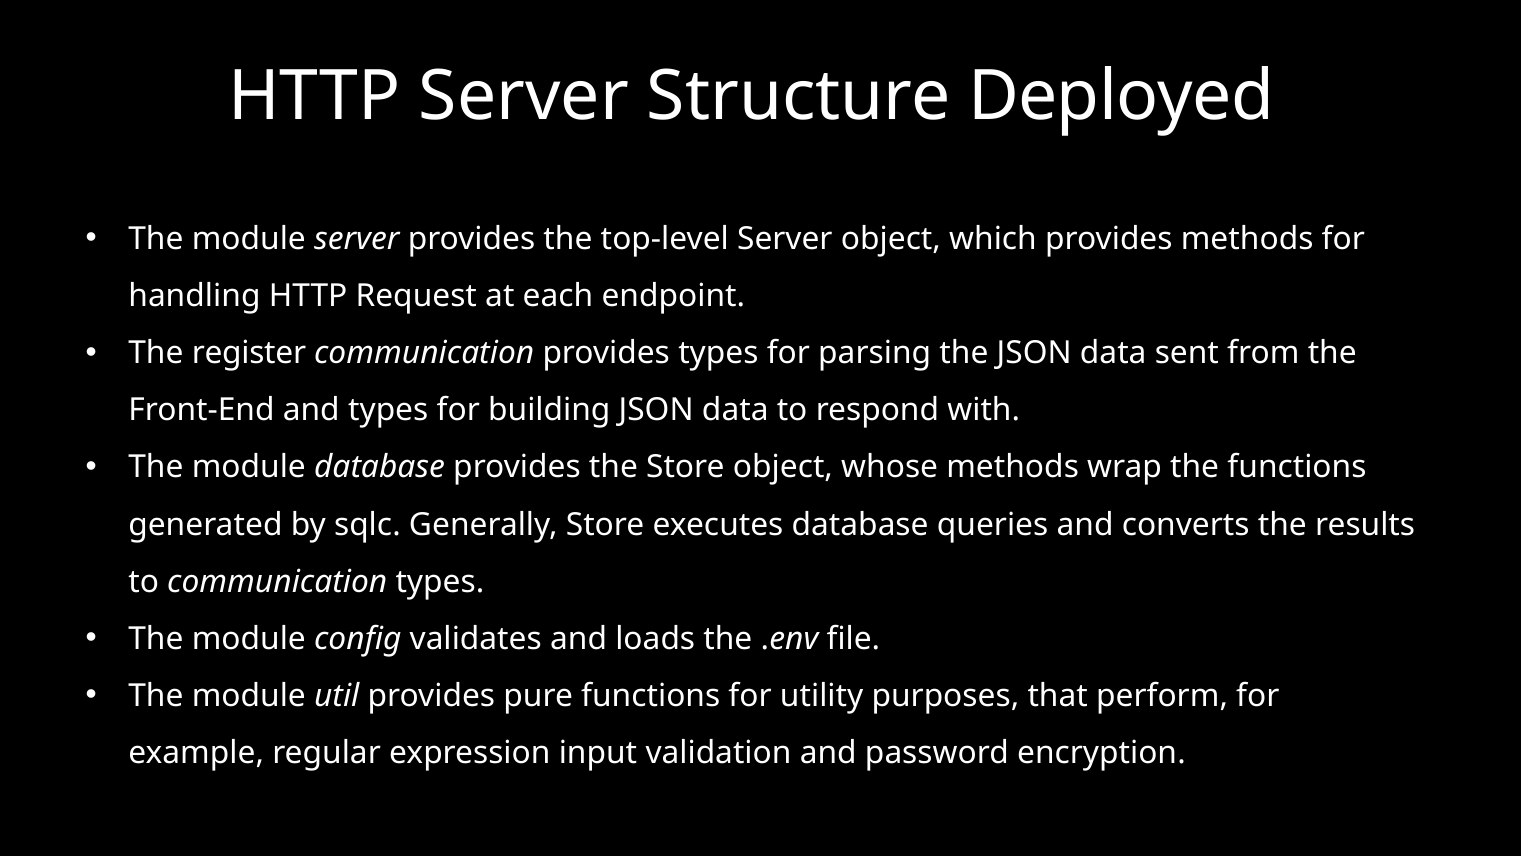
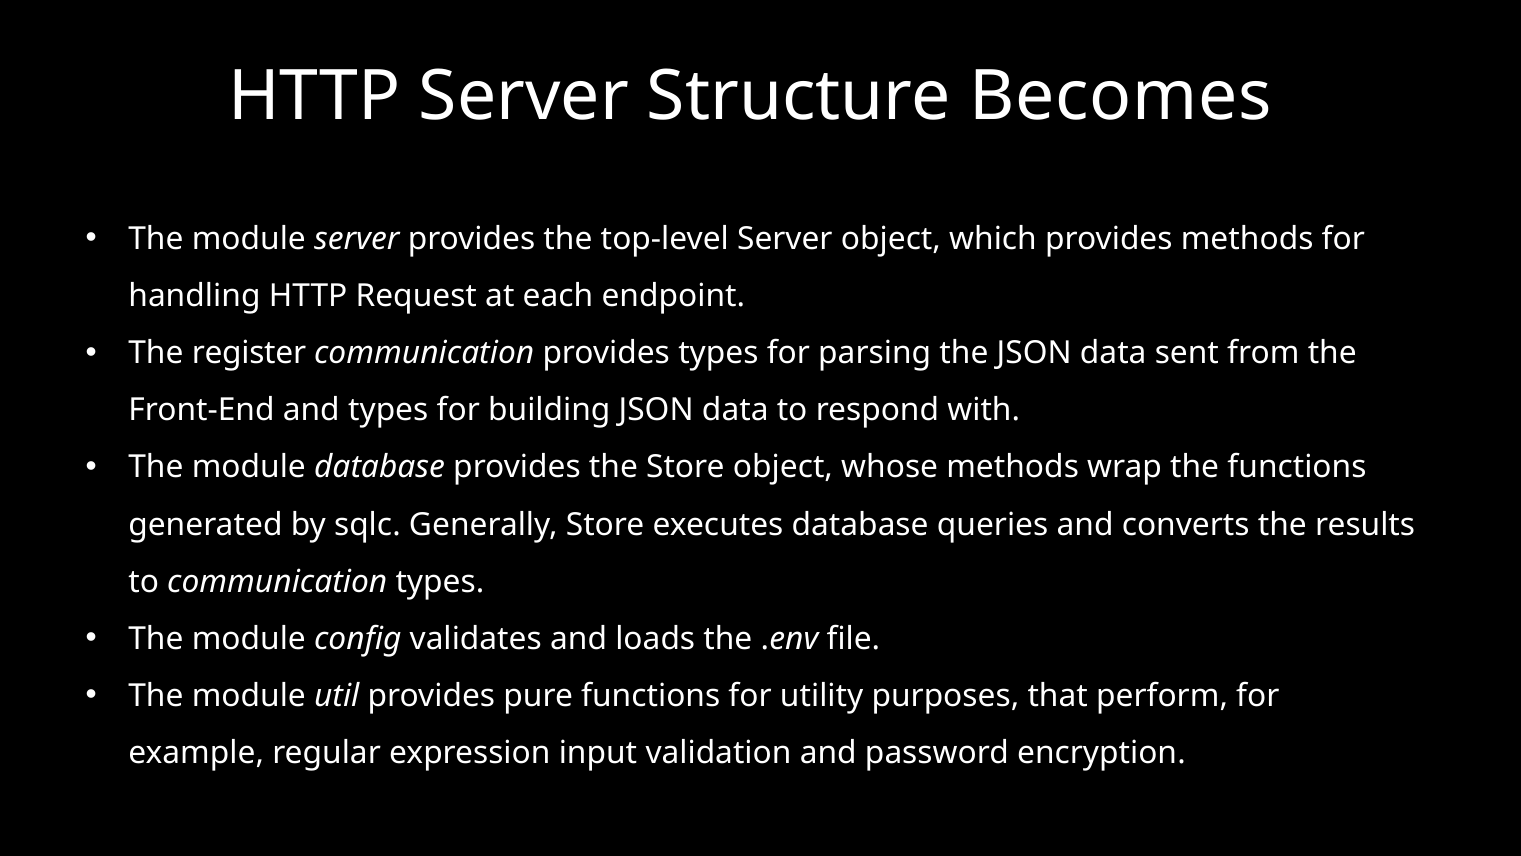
Deployed: Deployed -> Becomes (1120, 97)
